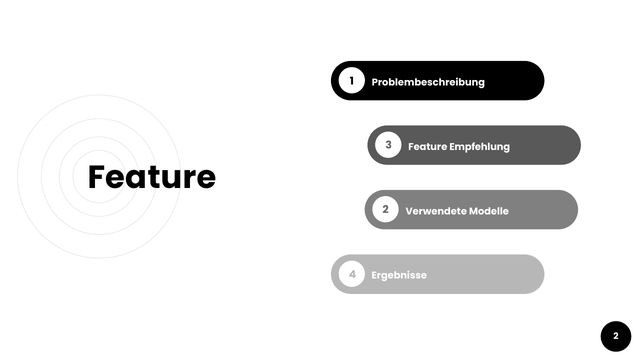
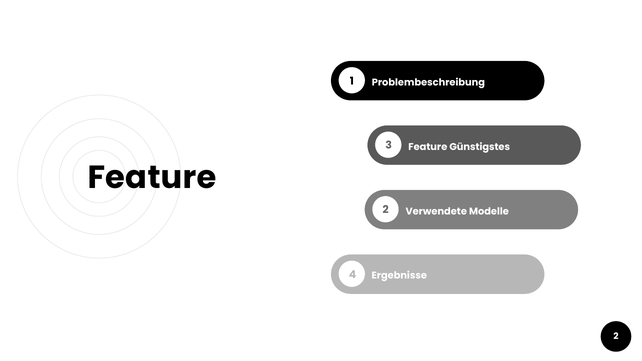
Empfehlung: Empfehlung -> Günstigstes (480, 147)
